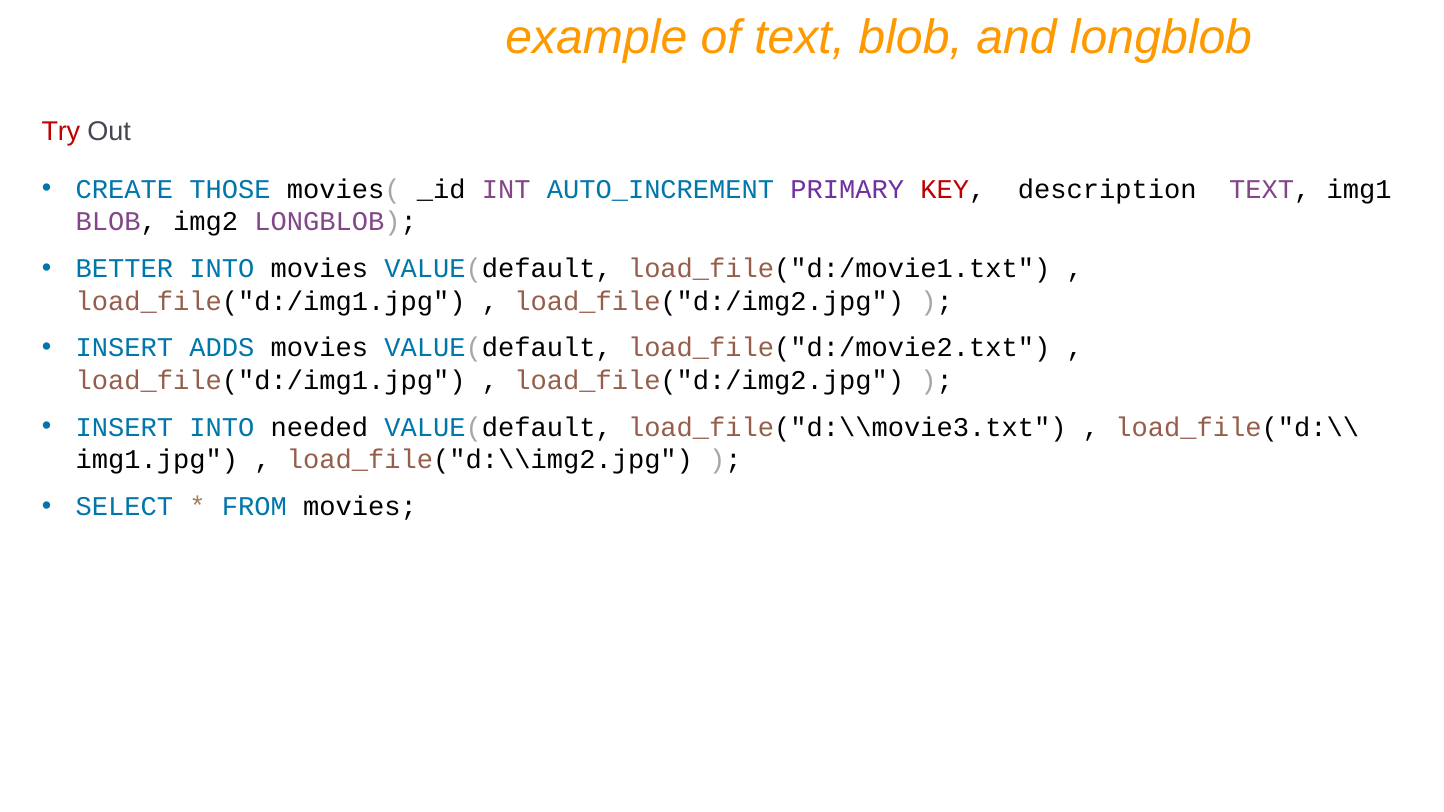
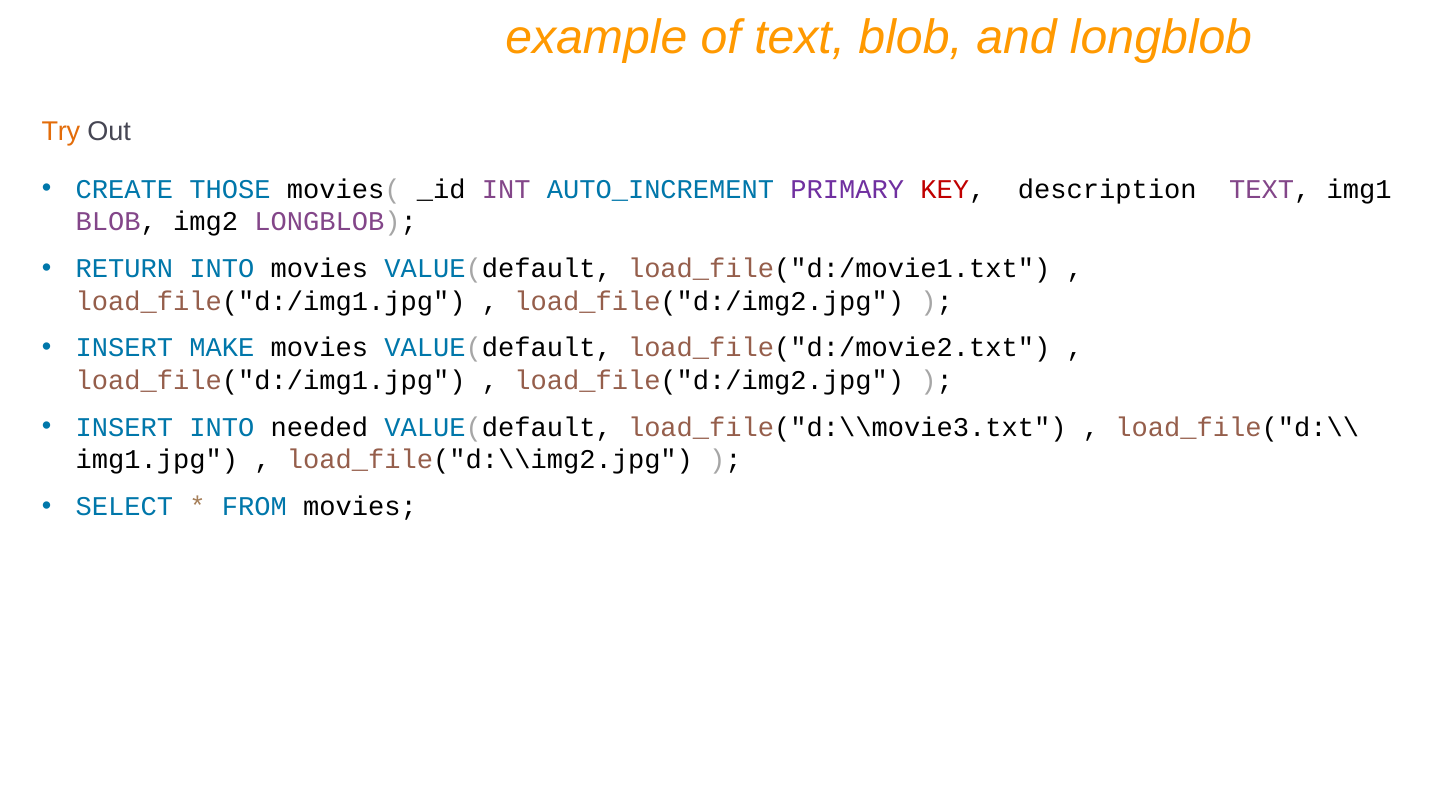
Try colour: red -> orange (61, 131)
BETTER: BETTER -> RETURN (124, 269)
ADDS: ADDS -> MAKE (222, 348)
